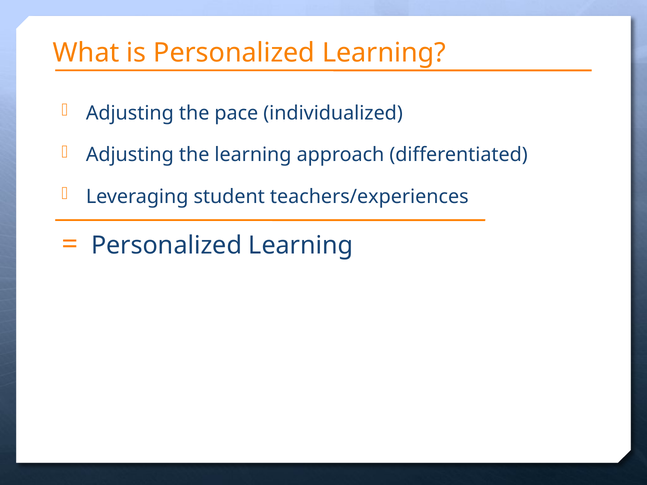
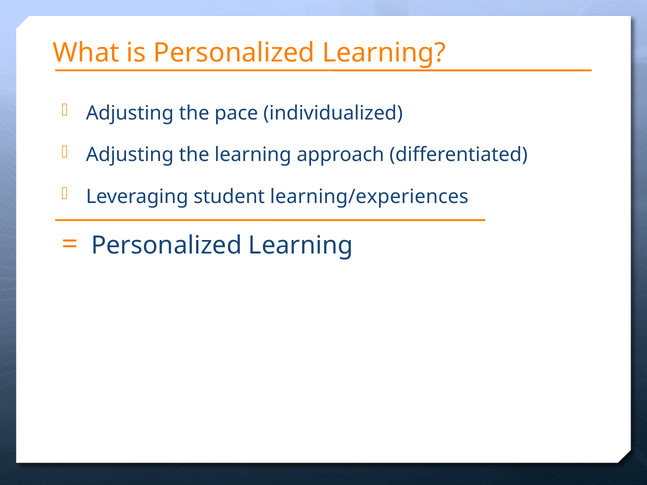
teachers/experiences: teachers/experiences -> learning/experiences (369, 197)
